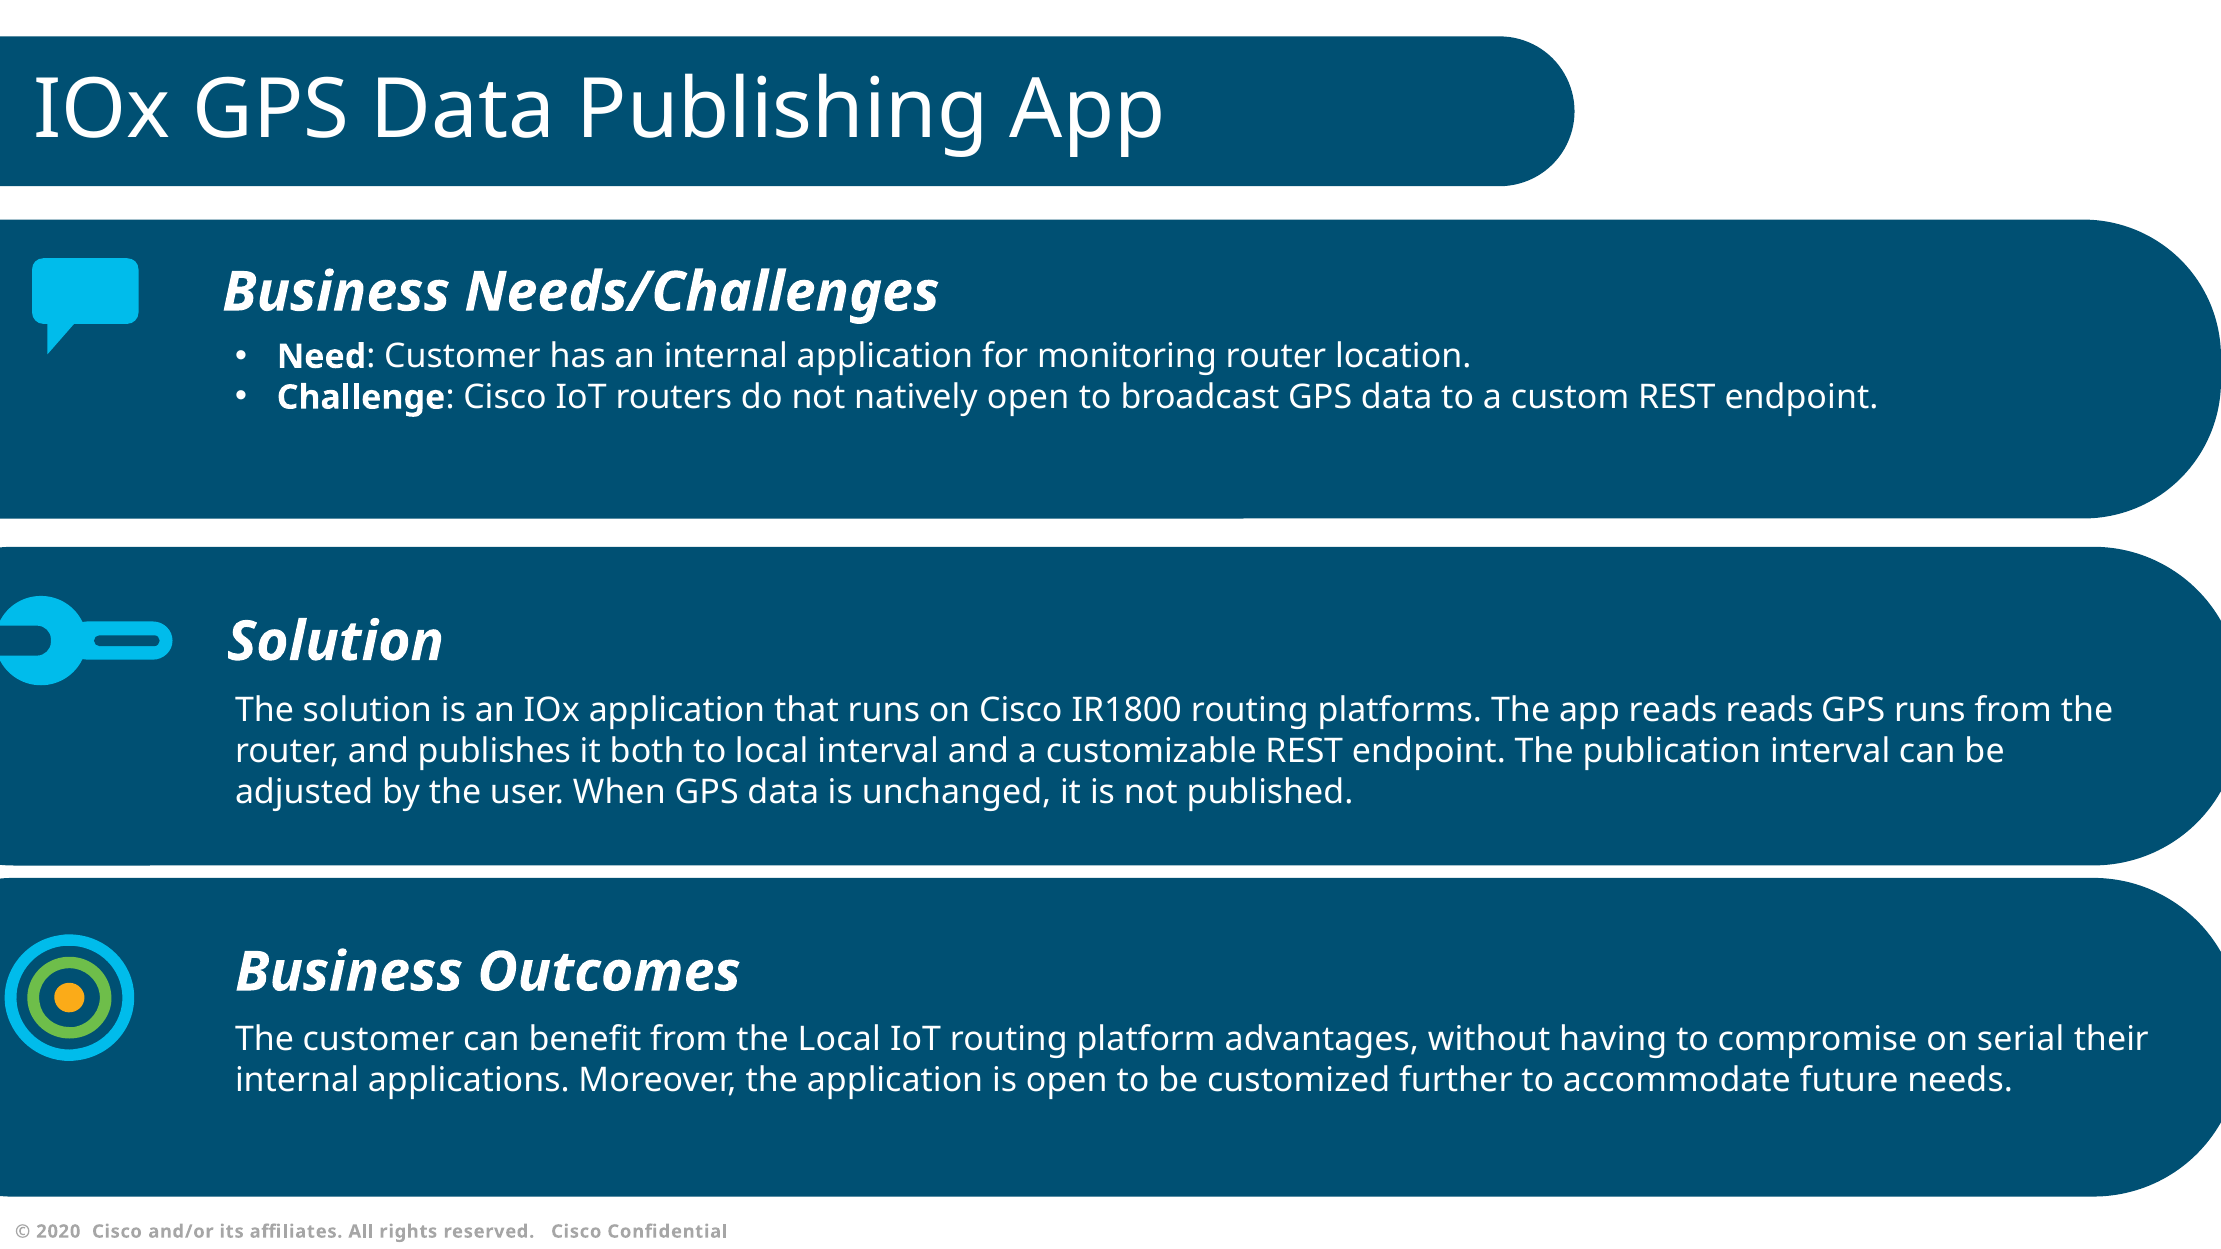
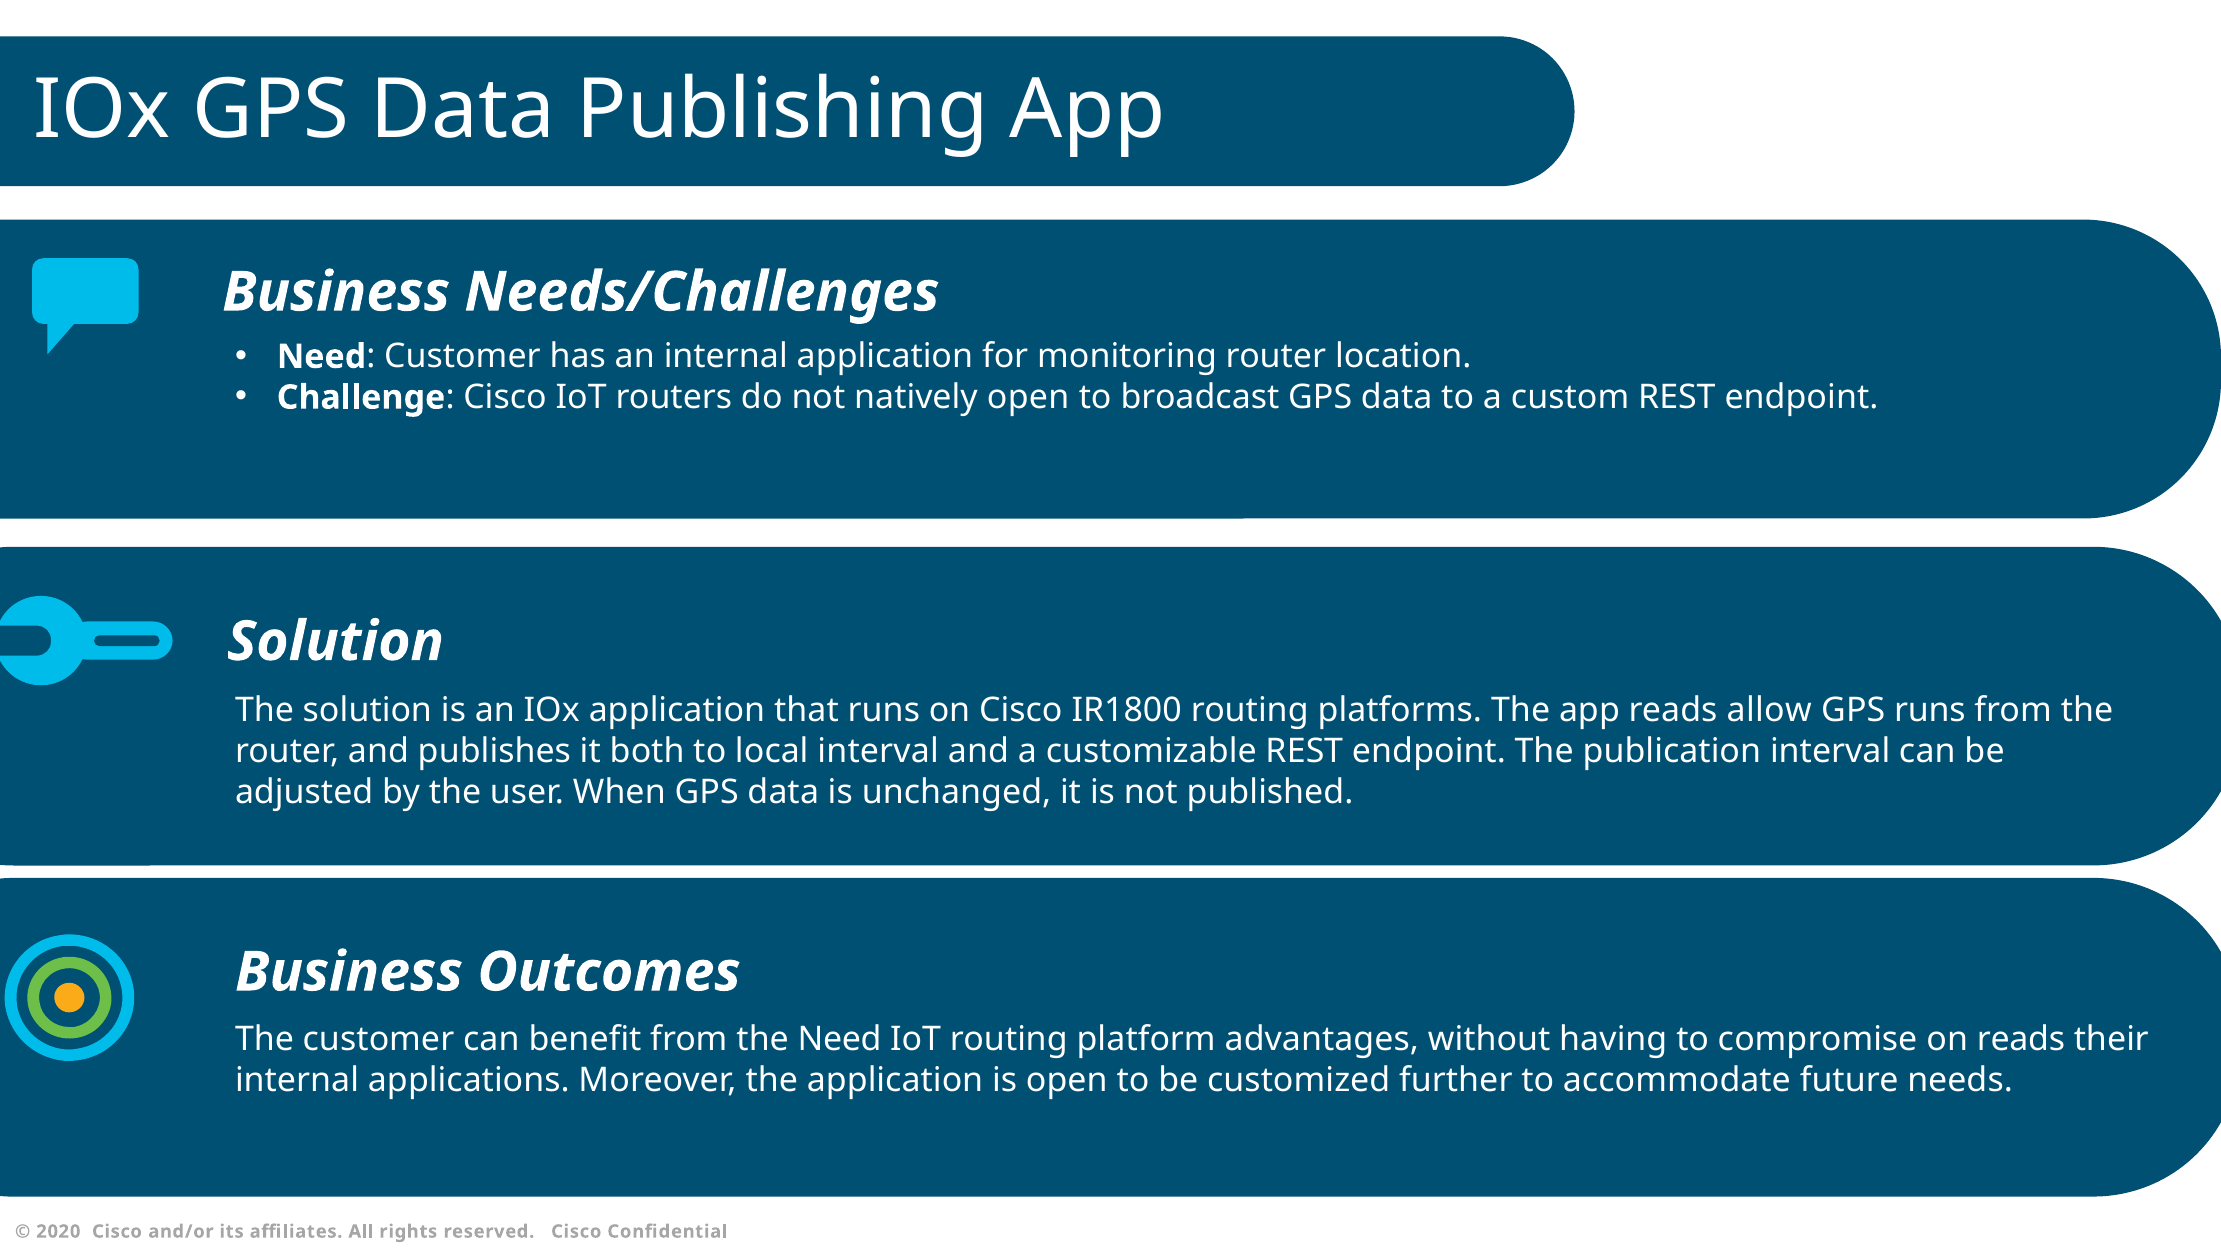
reads reads: reads -> allow (1769, 711)
the Local: Local -> Need (840, 1039)
on serial: serial -> reads (2021, 1039)
